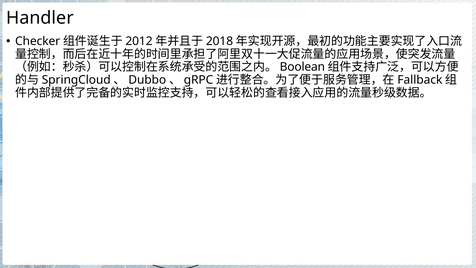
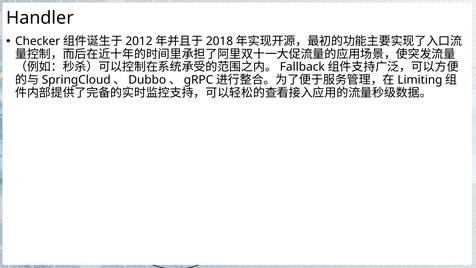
Boolean: Boolean -> Fallback (302, 67)
Fallback: Fallback -> Limiting (420, 80)
